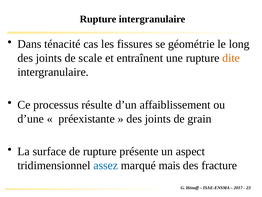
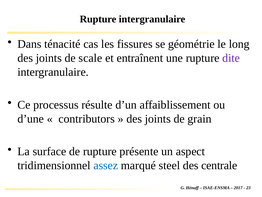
dite colour: orange -> purple (231, 58)
préexistante: préexistante -> contributors (87, 119)
mais: mais -> steel (169, 165)
fracture: fracture -> centrale (219, 165)
